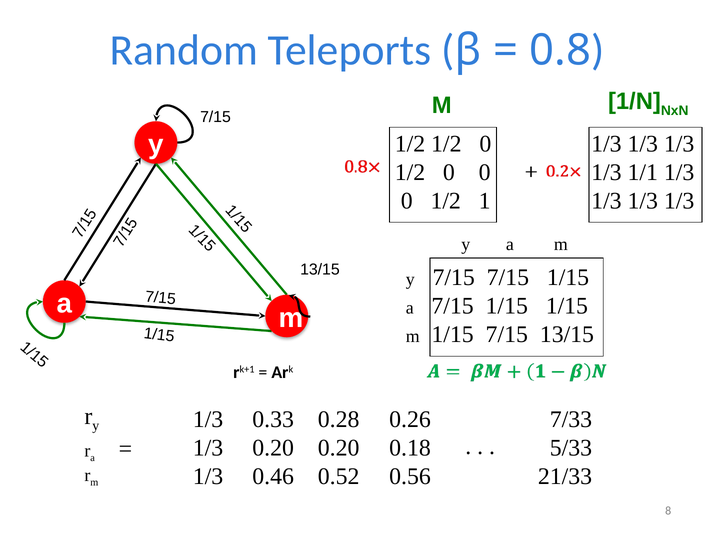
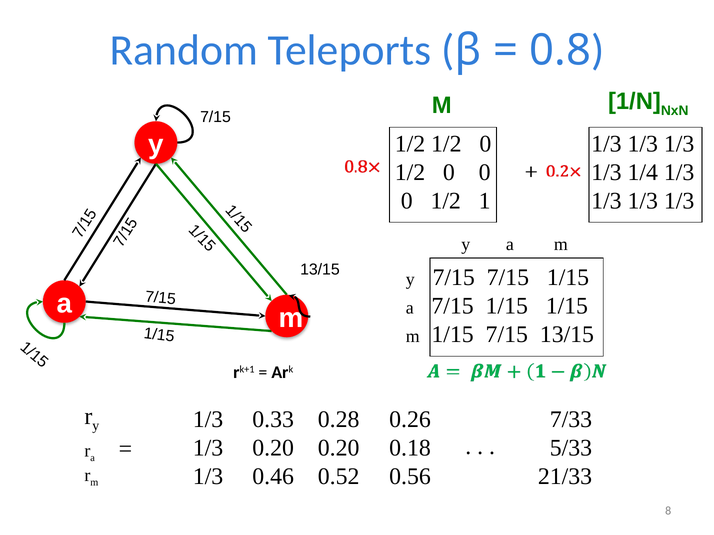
1/1: 1/1 -> 1/4 (643, 173)
